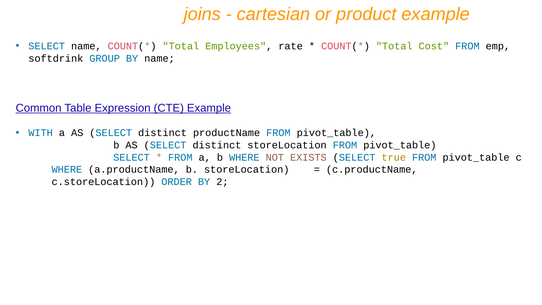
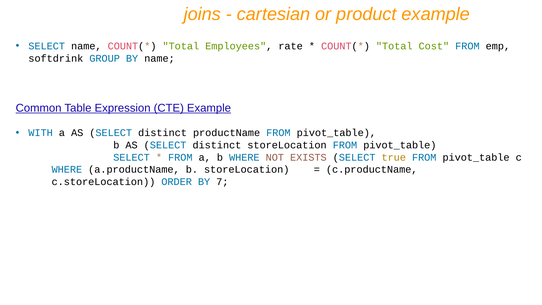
2: 2 -> 7 (222, 182)
